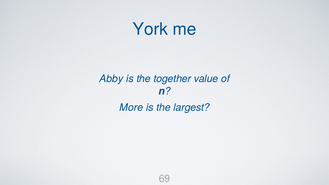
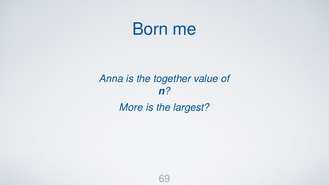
York: York -> Born (150, 29)
Abby: Abby -> Anna (111, 79)
